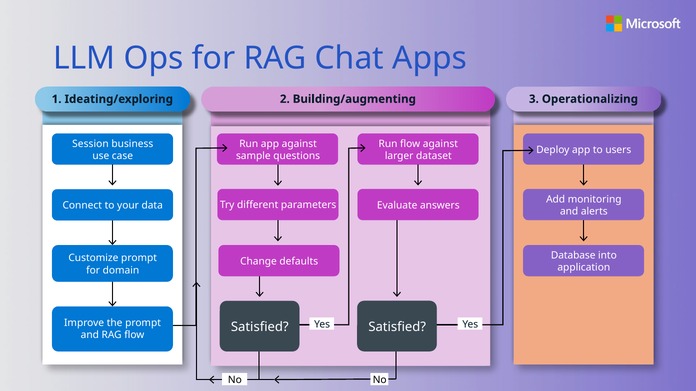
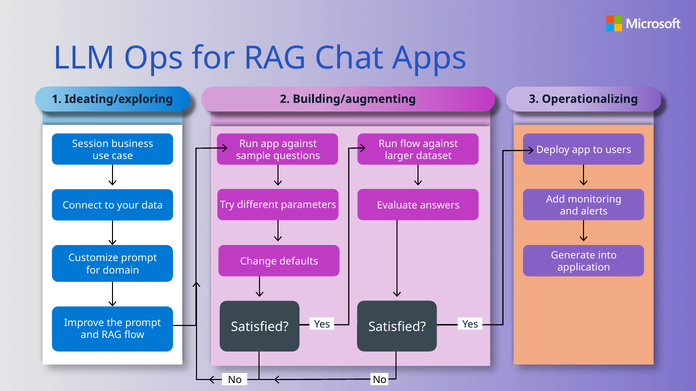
Database: Database -> Generate (573, 256)
